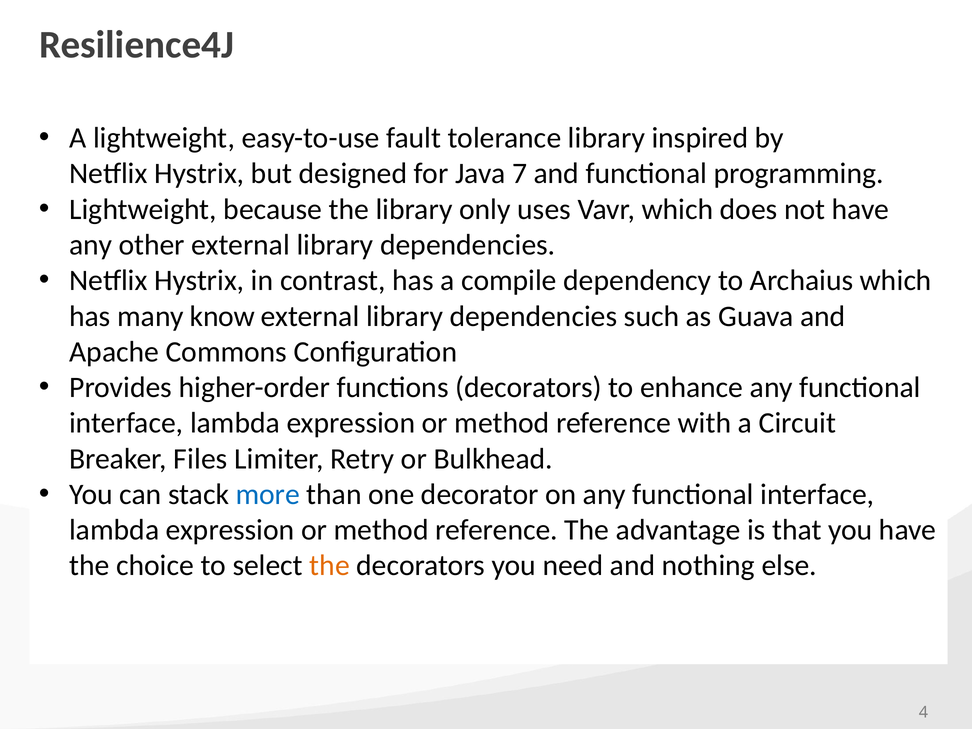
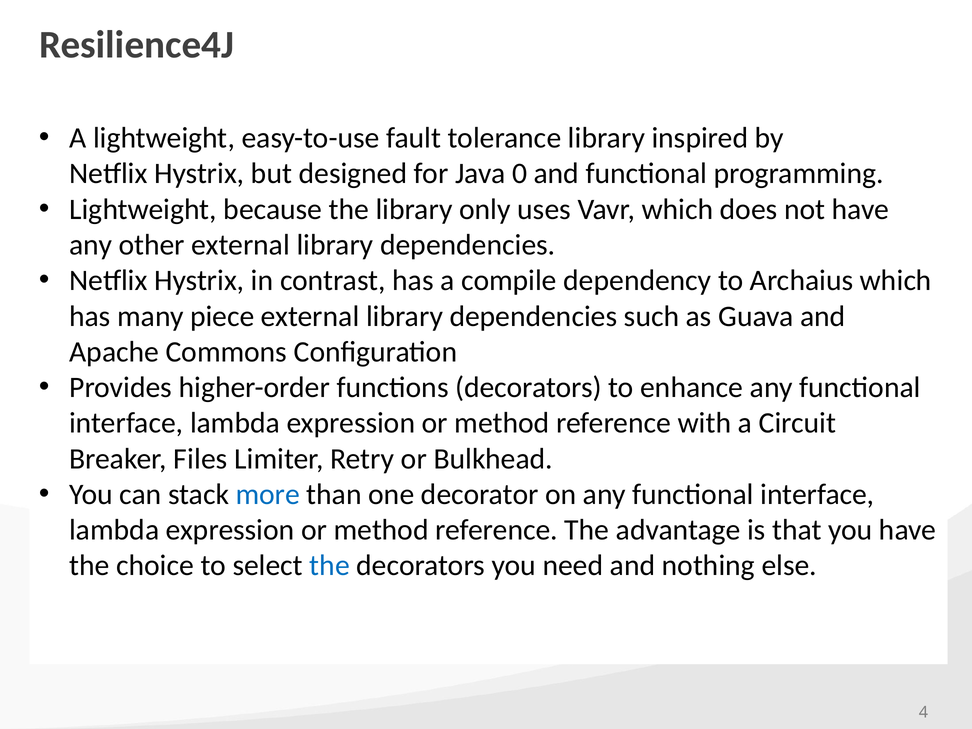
7: 7 -> 0 (520, 174)
know: know -> piece (222, 316)
the colour: orange -> blue (330, 566)
